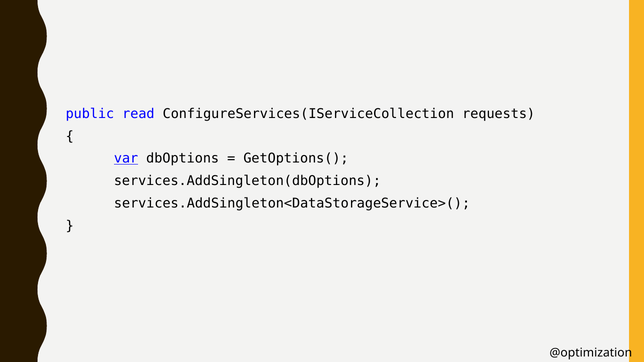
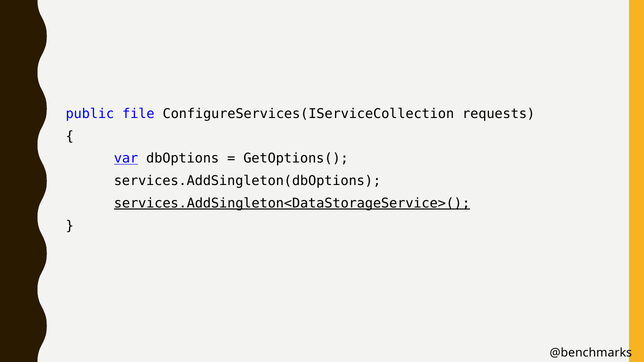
read: read -> file (138, 114)
services.AddSingleton<DataStorageService>( underline: none -> present (292, 203)
@optimization: @optimization -> @benchmarks (591, 353)
